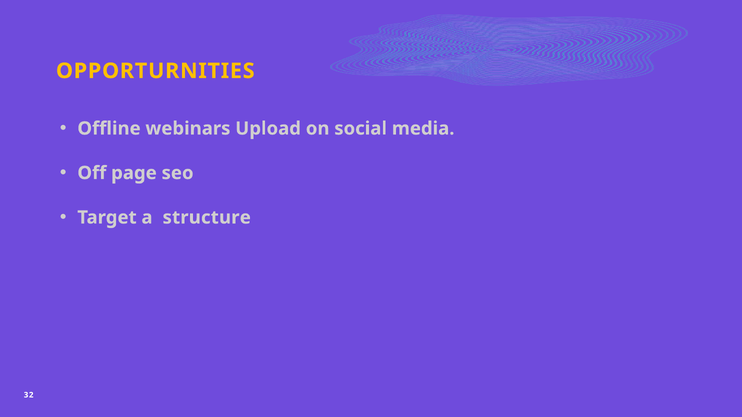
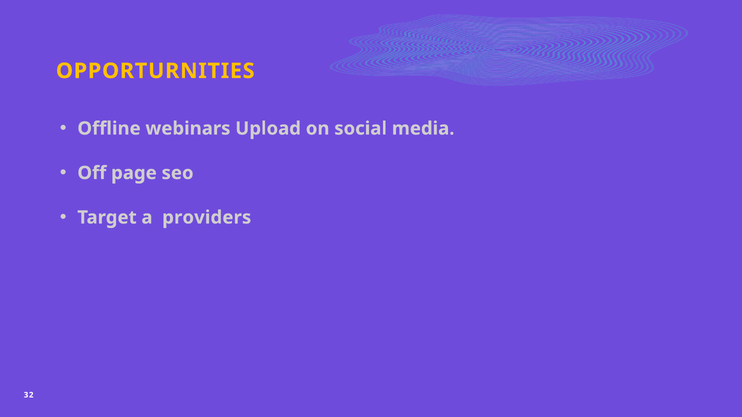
structure: structure -> providers (207, 218)
